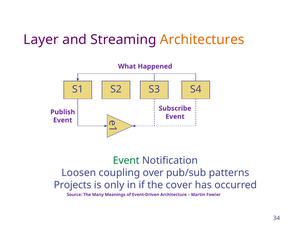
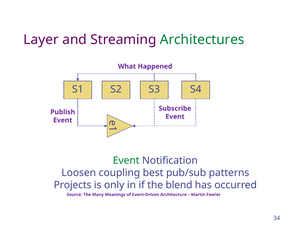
Architectures colour: orange -> green (202, 40)
over: over -> best (153, 173)
cover: cover -> blend (179, 185)
